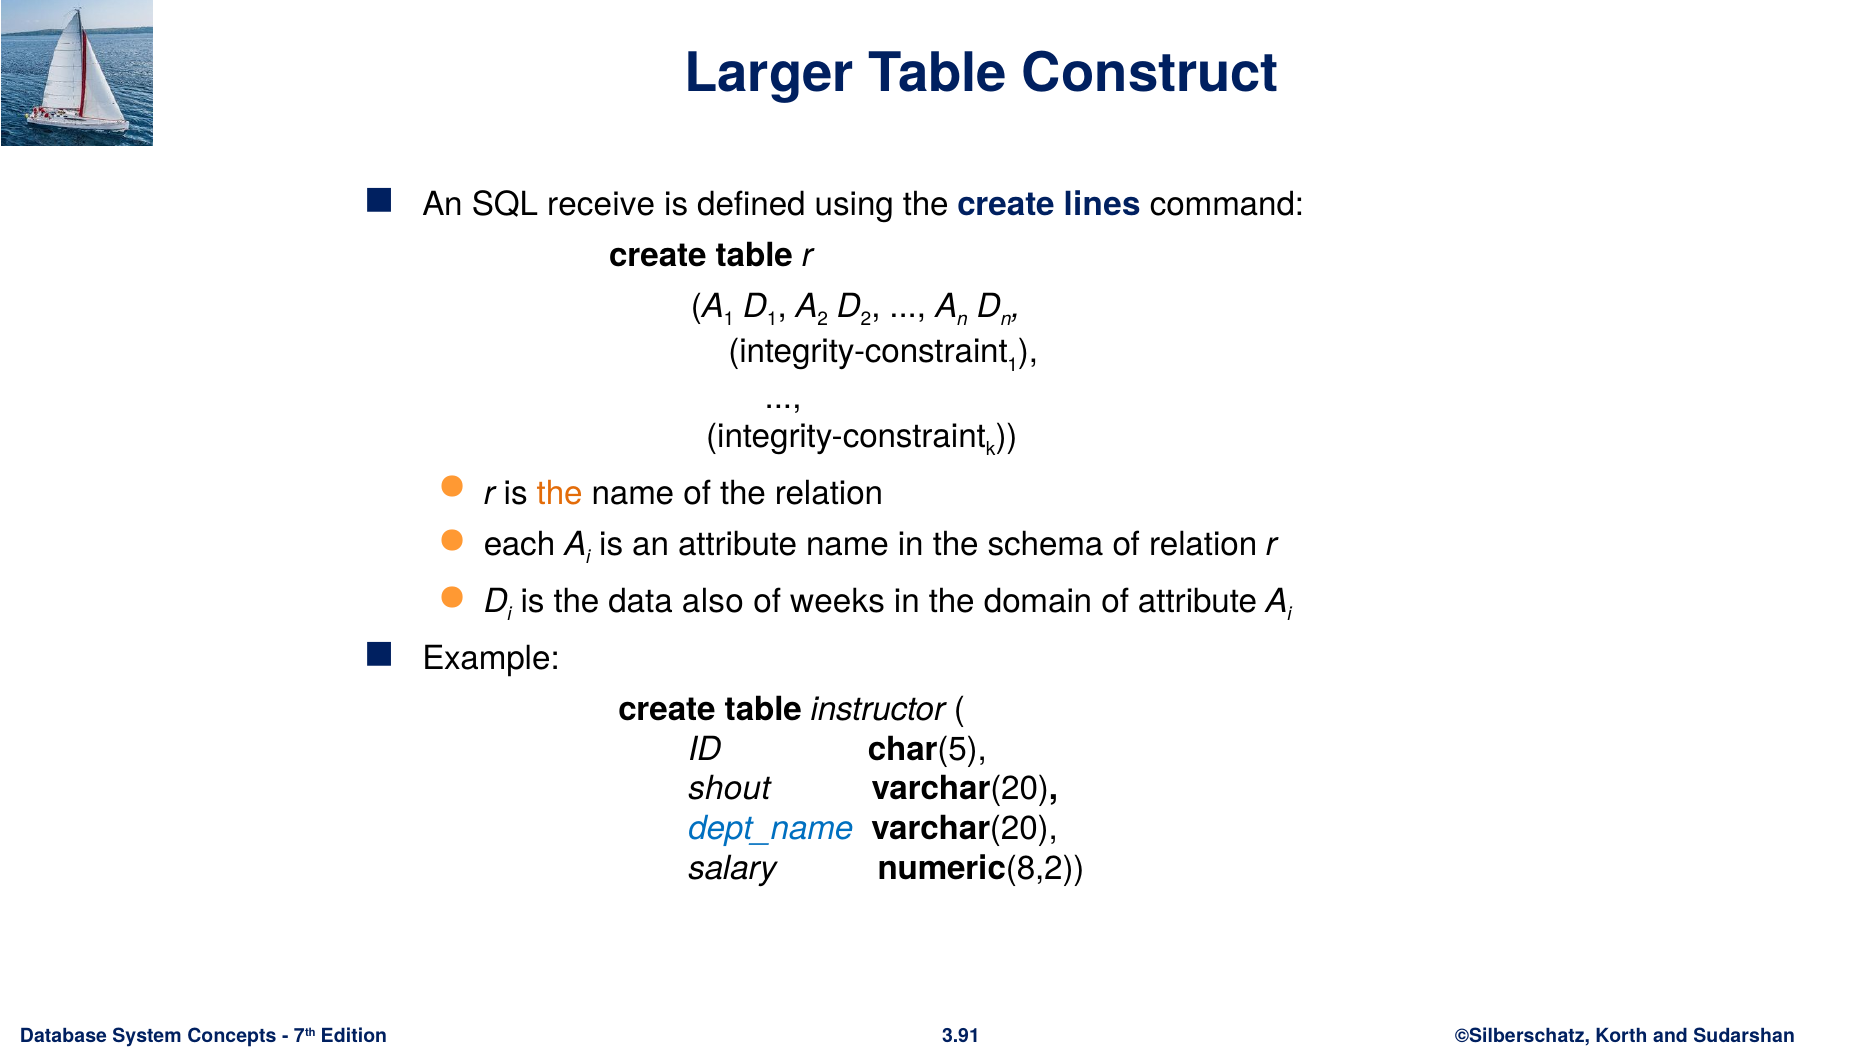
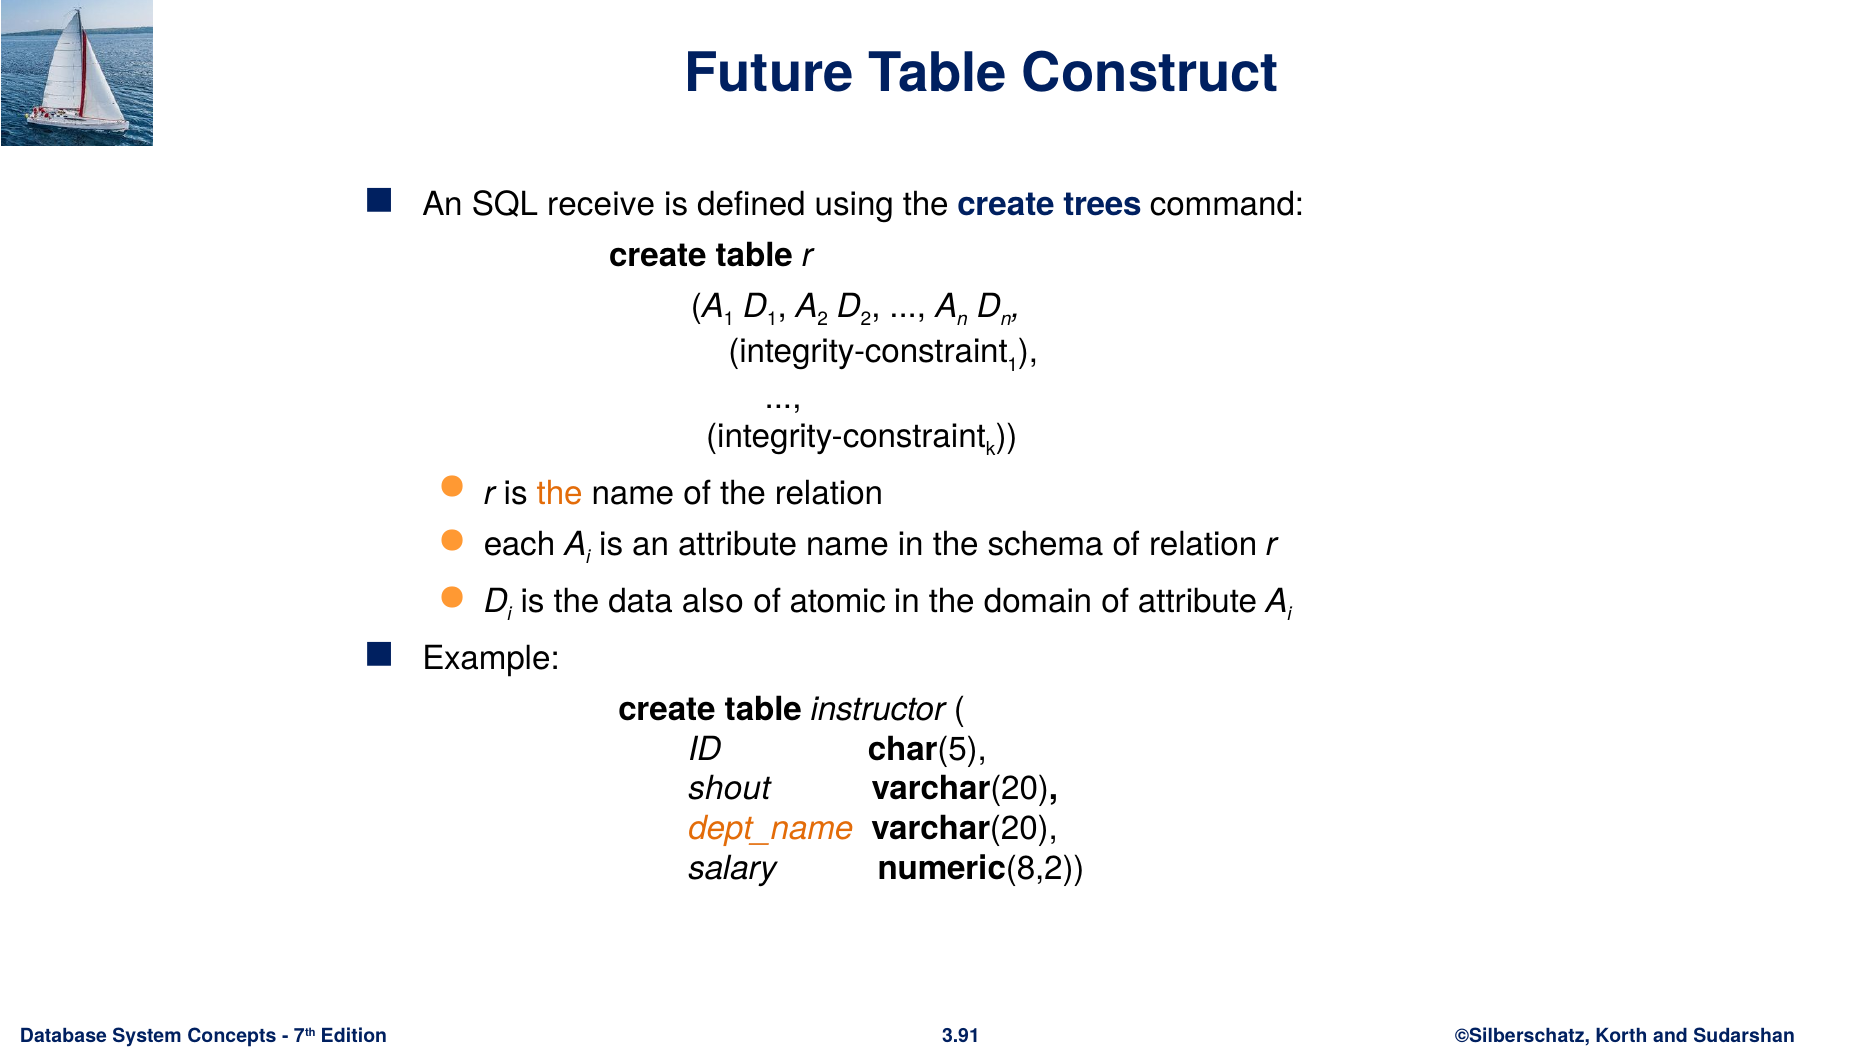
Larger: Larger -> Future (769, 73)
lines: lines -> trees (1102, 204)
weeks: weeks -> atomic (838, 601)
dept_name colour: blue -> orange (771, 828)
